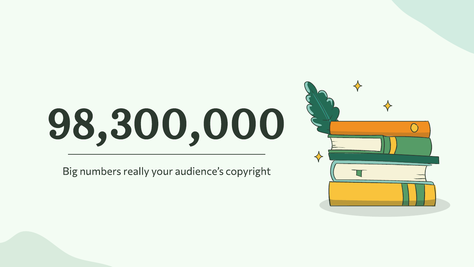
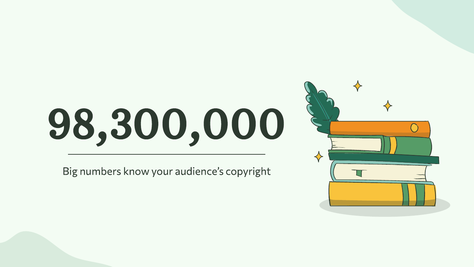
really: really -> know (136, 171)
